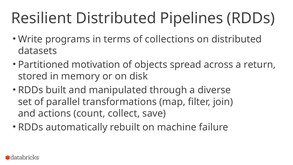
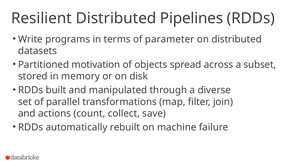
collections: collections -> parameter (170, 39)
return: return -> subset (260, 65)
